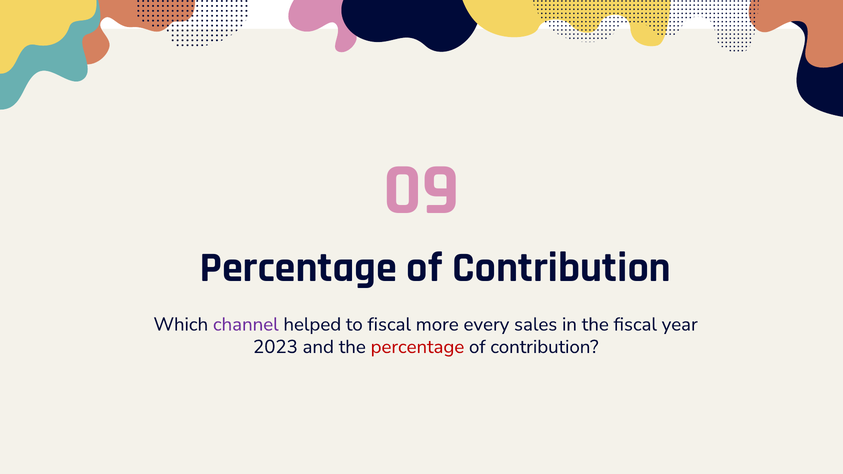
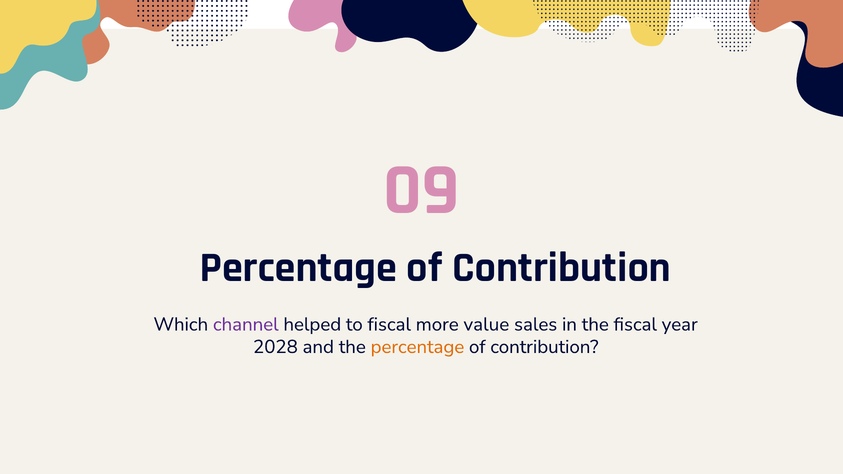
every: every -> value (486, 324)
2023: 2023 -> 2028 (275, 347)
percentage colour: red -> orange (417, 347)
